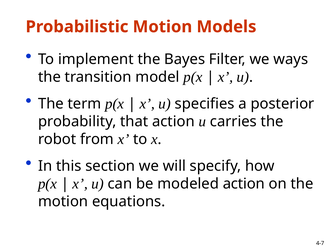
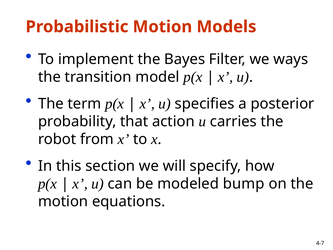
modeled action: action -> bump (244, 183)
